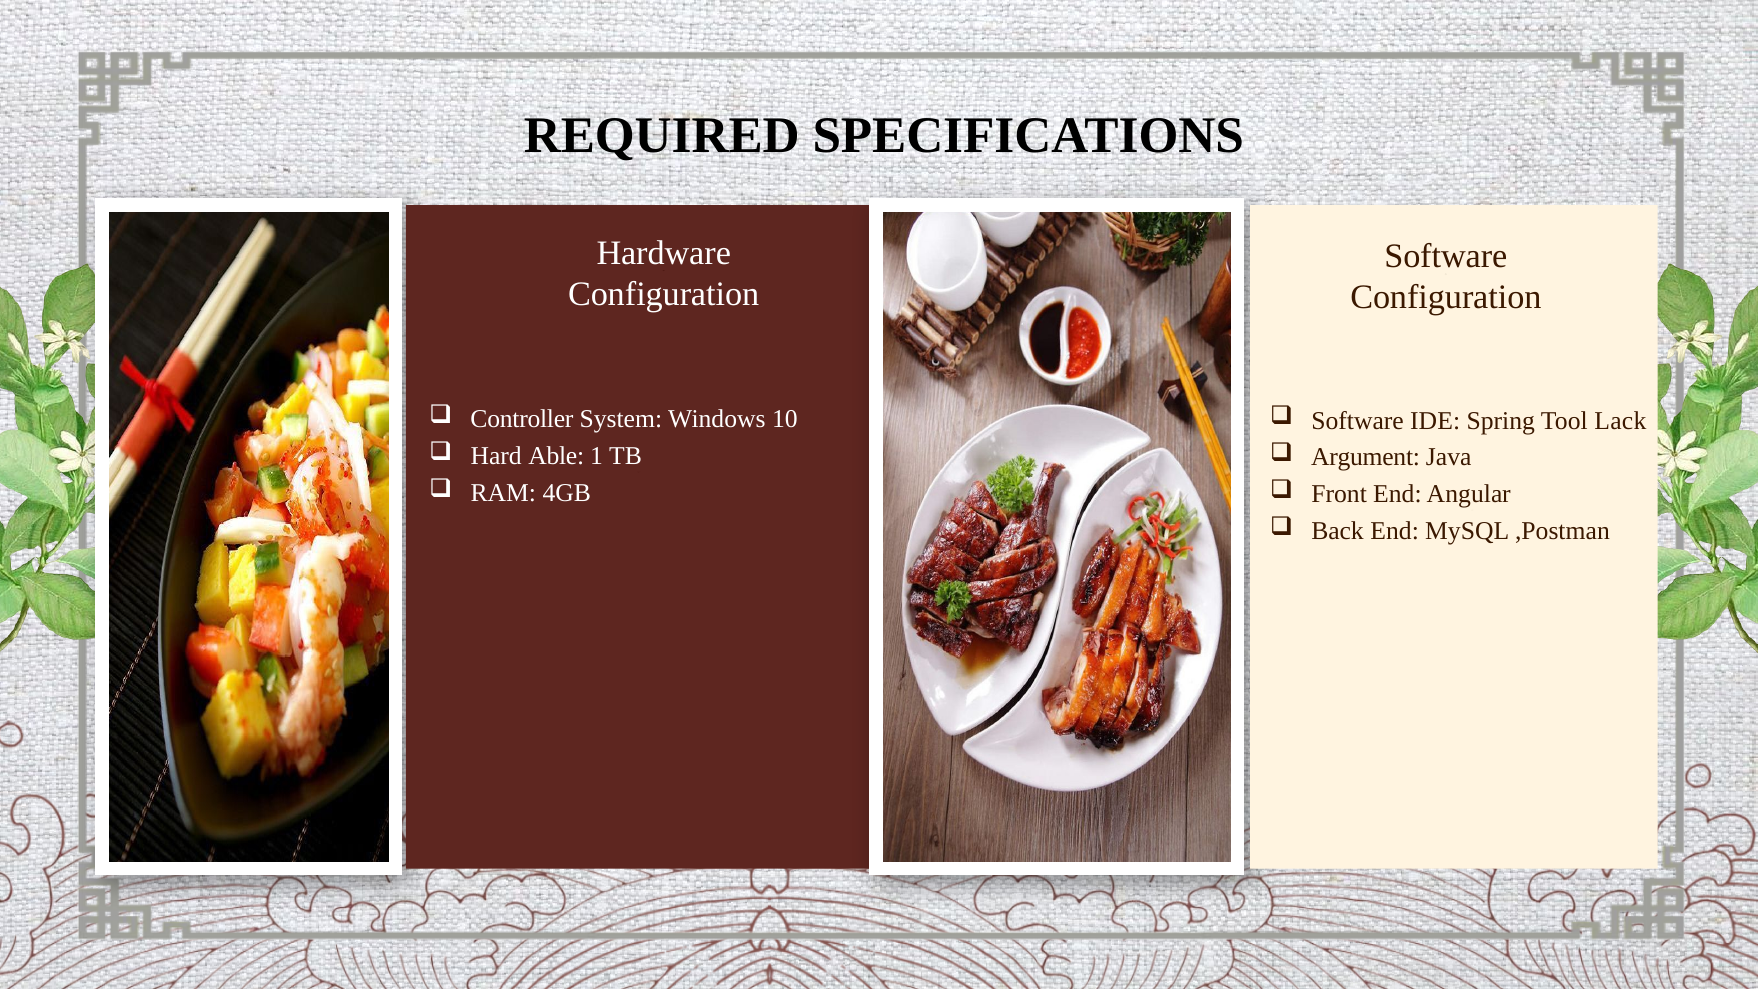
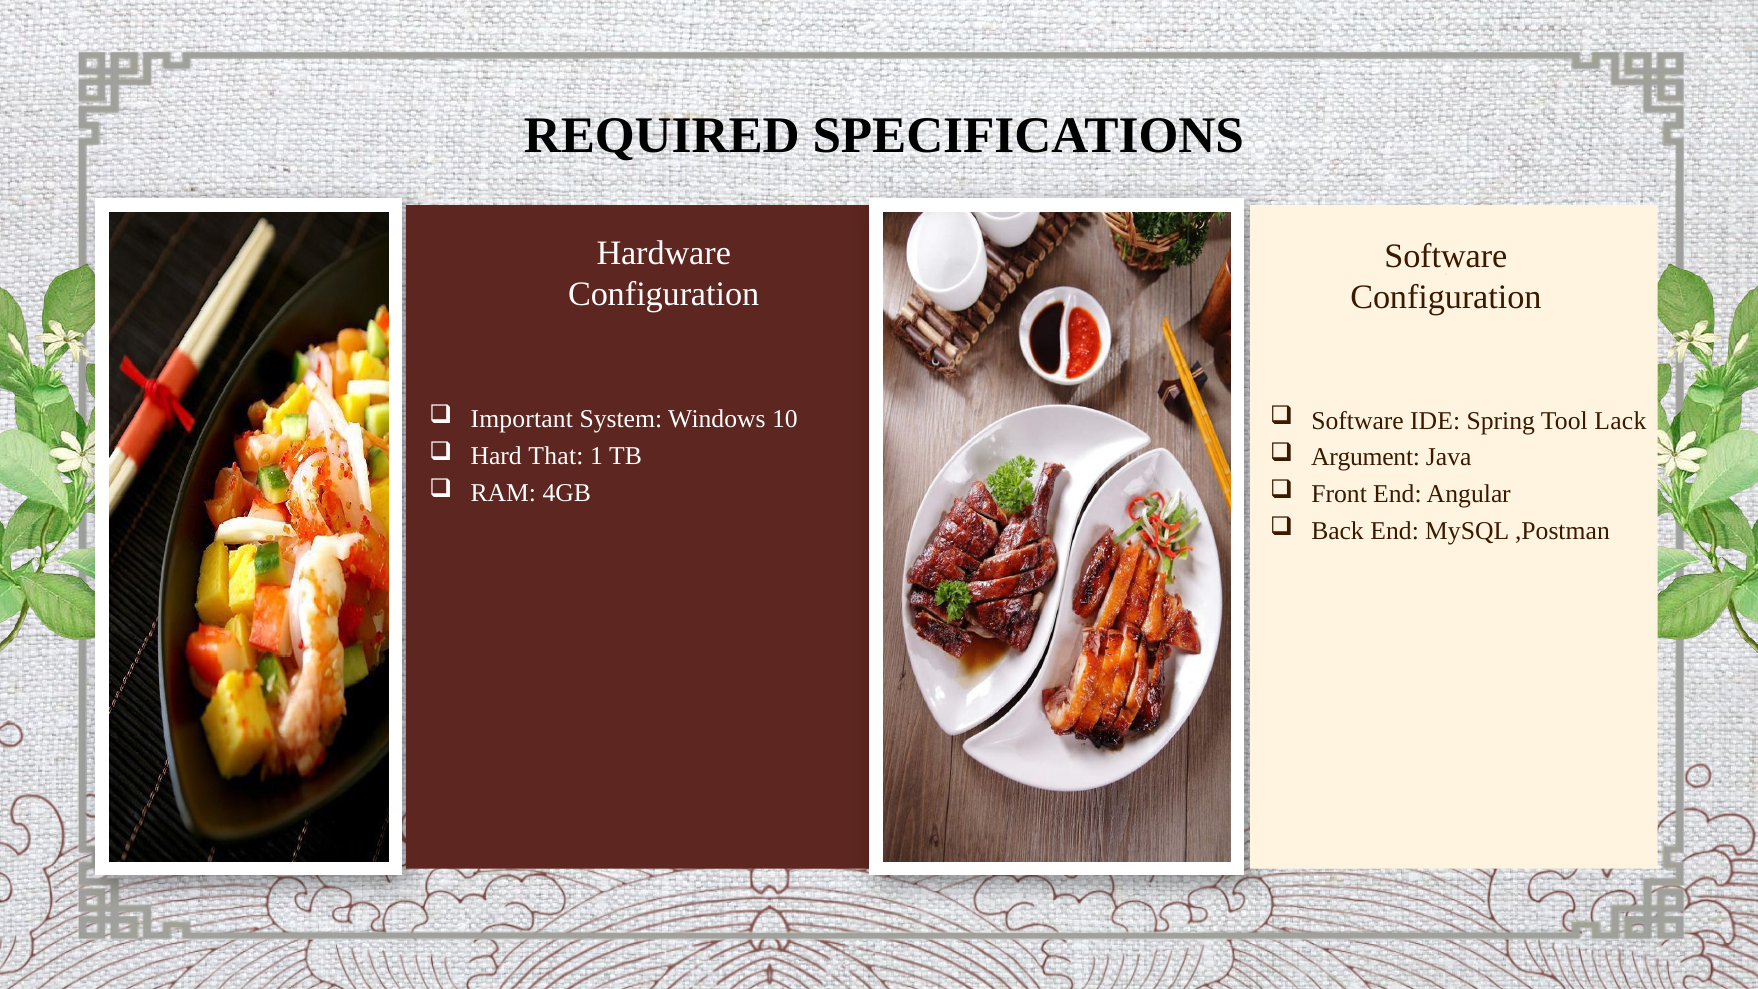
Controller: Controller -> Important (522, 419)
Able: Able -> That (556, 456)
